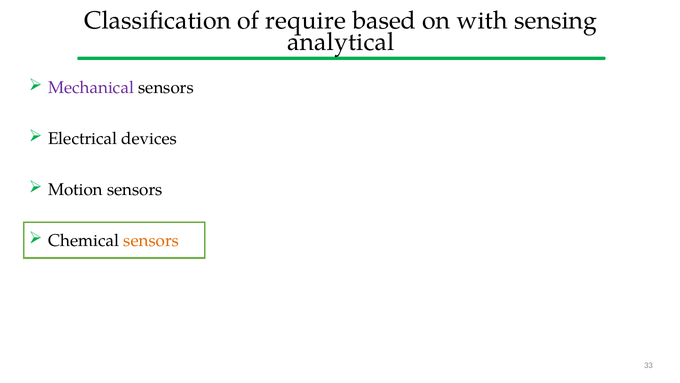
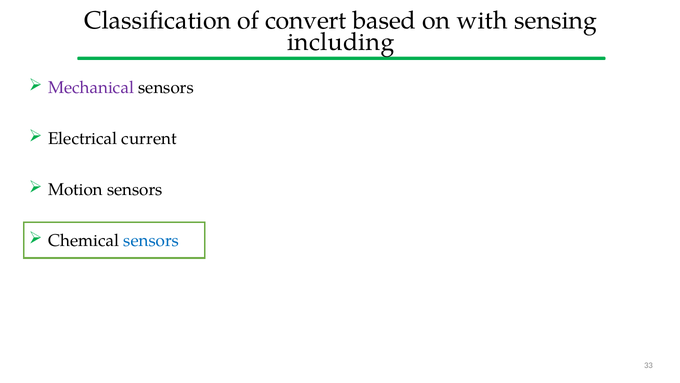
require: require -> convert (306, 21)
analytical: analytical -> including (341, 42)
devices: devices -> current (149, 138)
sensors colour: orange -> blue (151, 240)
